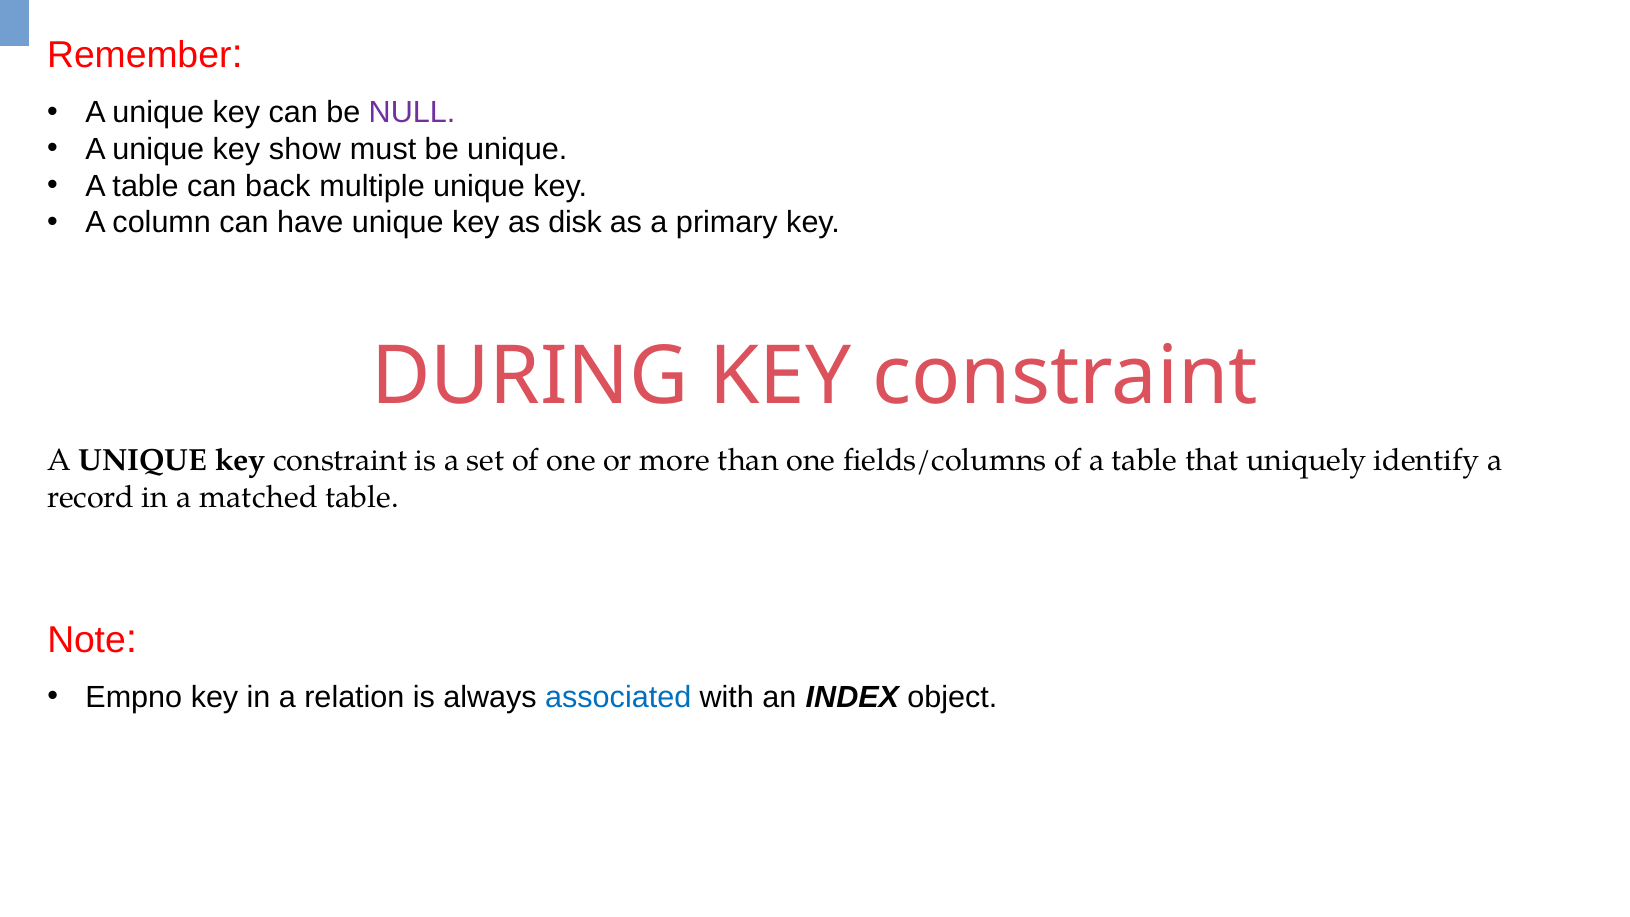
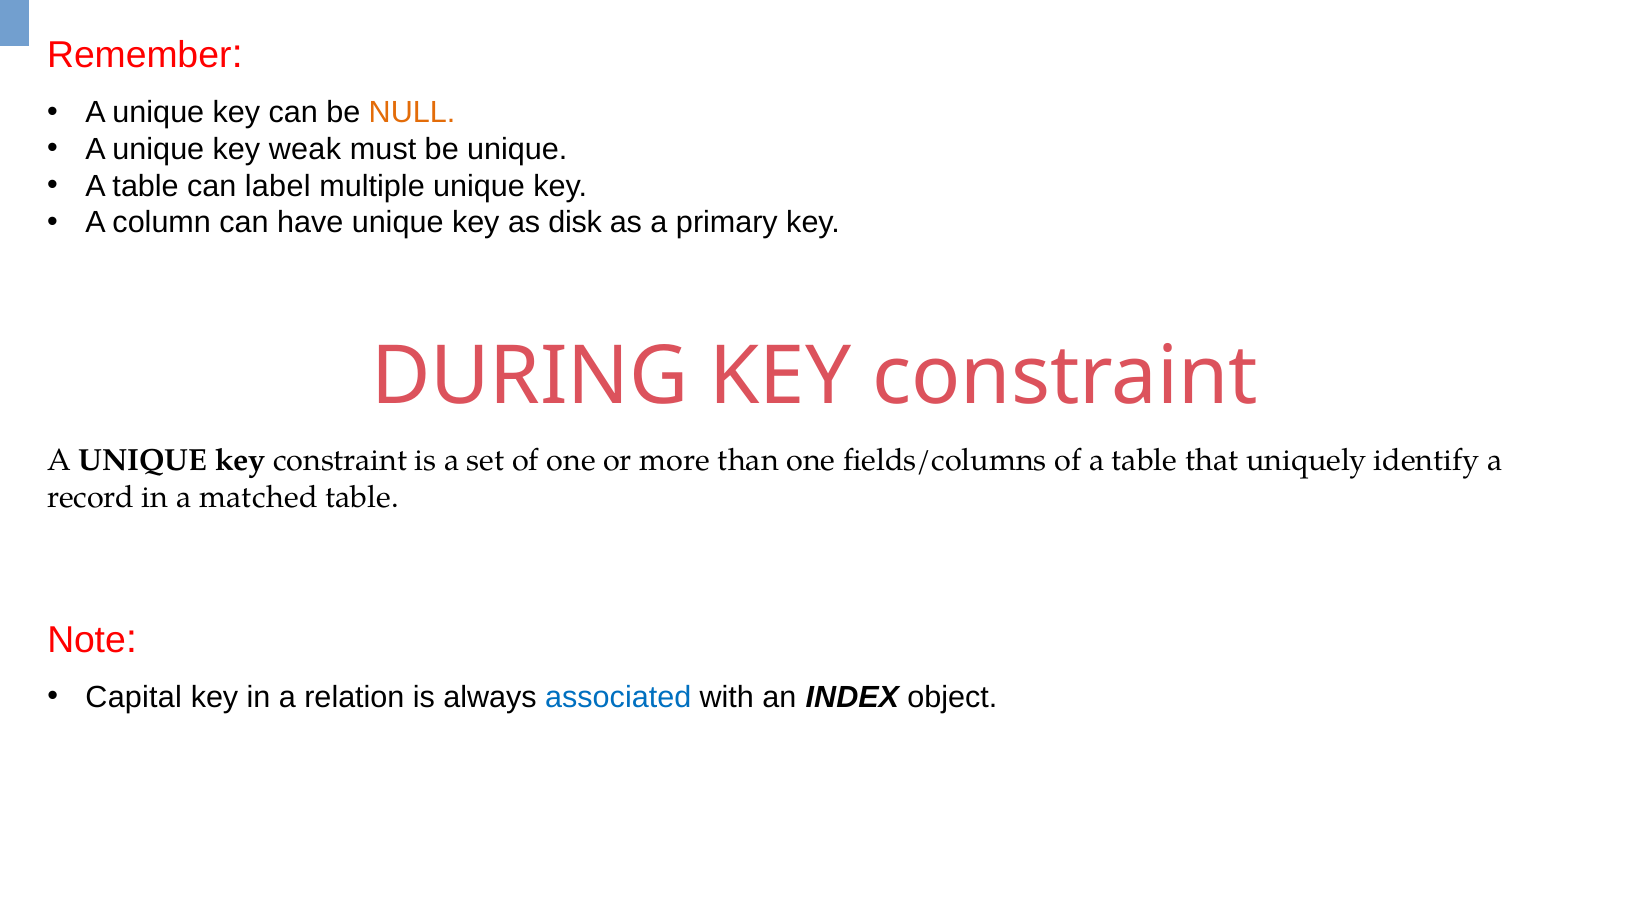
NULL colour: purple -> orange (412, 113)
show: show -> weak (305, 149)
back: back -> label (278, 186)
Empno: Empno -> Capital (134, 697)
